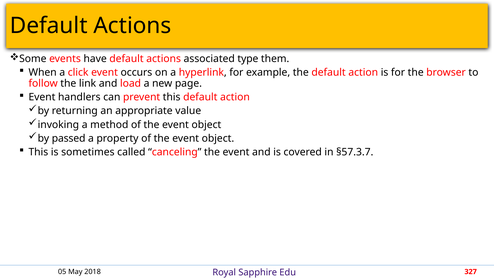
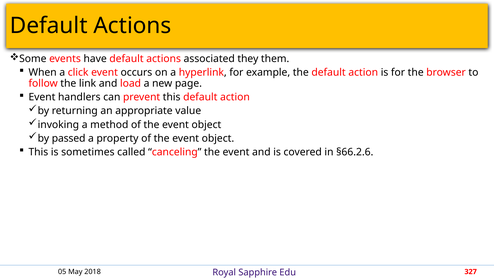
type: type -> they (248, 59)
§57.3.7: §57.3.7 -> §66.2.6 (355, 152)
